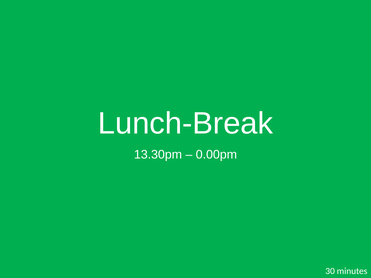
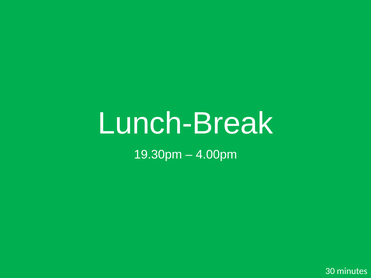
13.30pm: 13.30pm -> 19.30pm (158, 155)
0.00pm: 0.00pm -> 4.00pm (216, 155)
